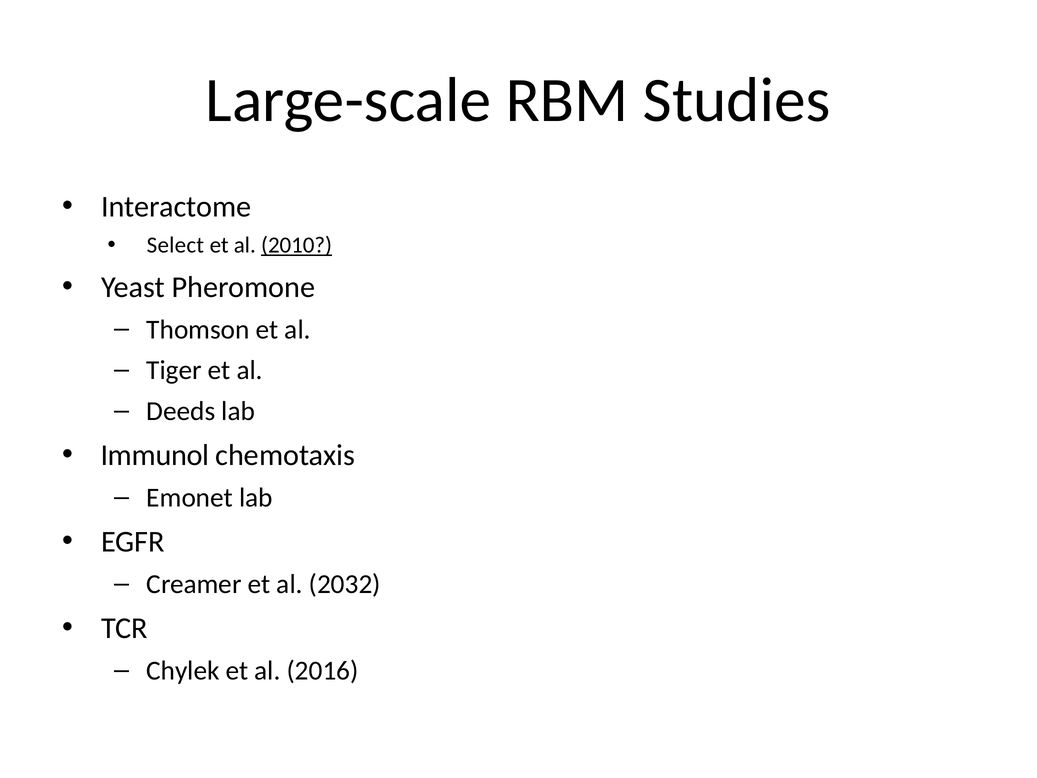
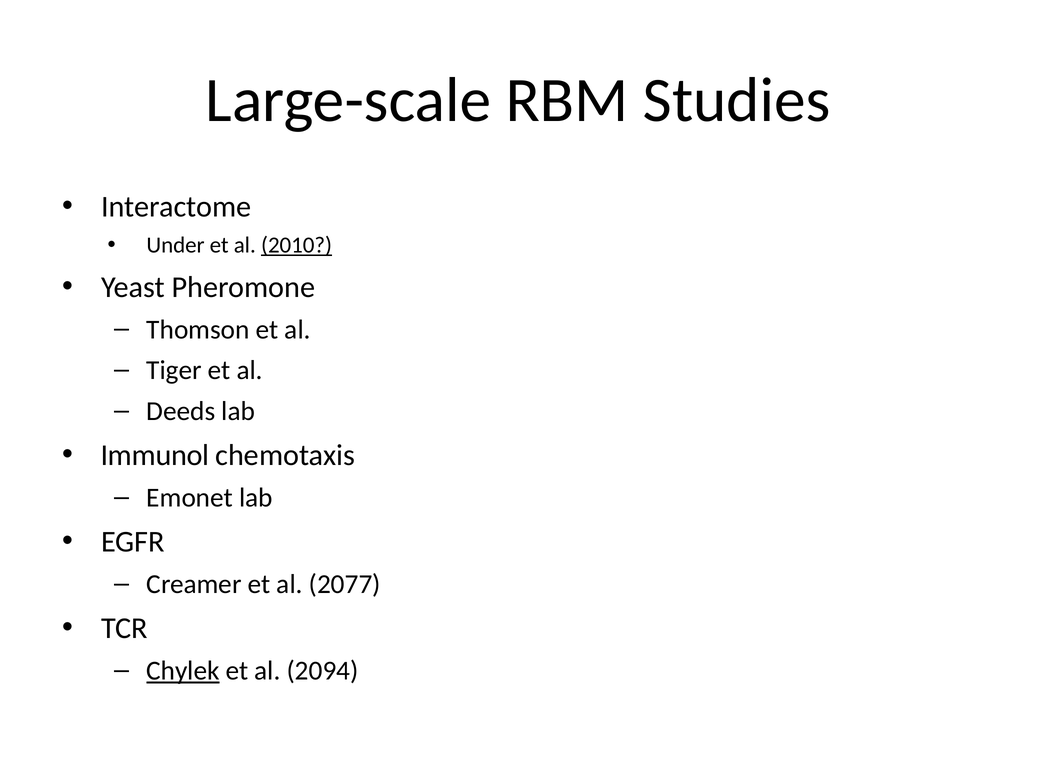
Select: Select -> Under (176, 245)
2032: 2032 -> 2077 (345, 584)
Chylek underline: none -> present (183, 671)
2016: 2016 -> 2094 (323, 671)
